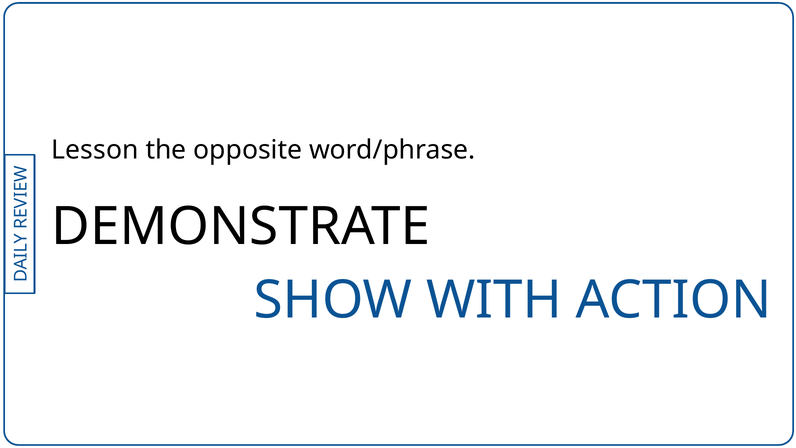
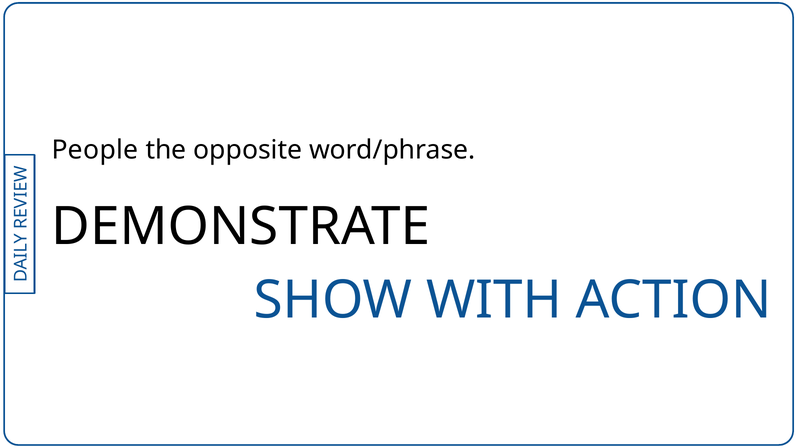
Lesson: Lesson -> People (95, 150)
